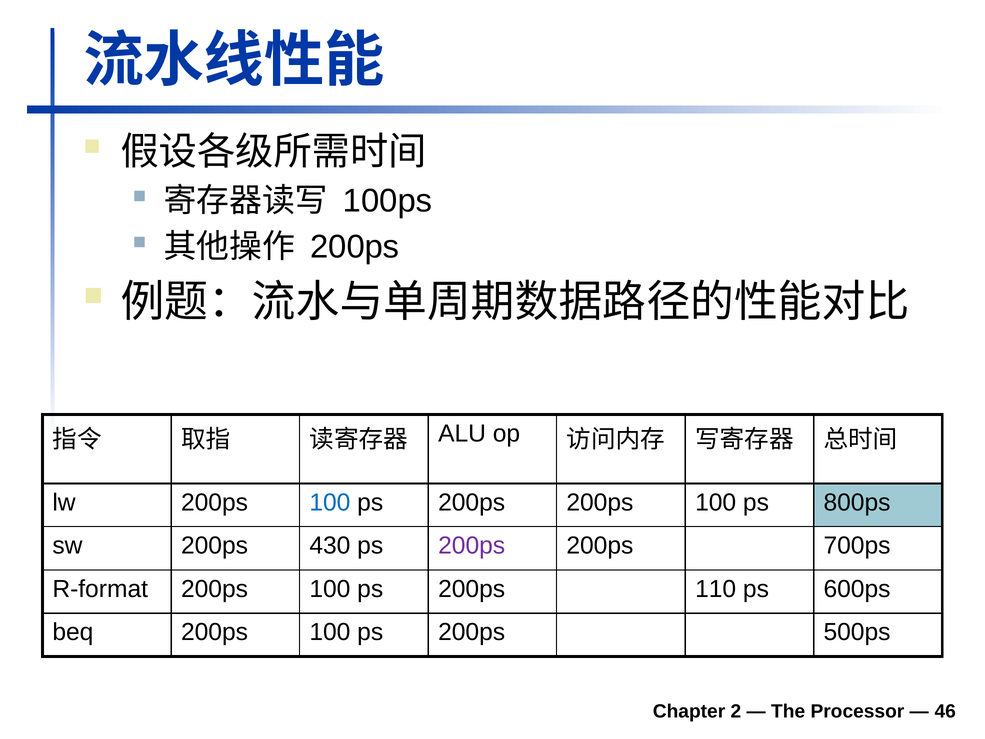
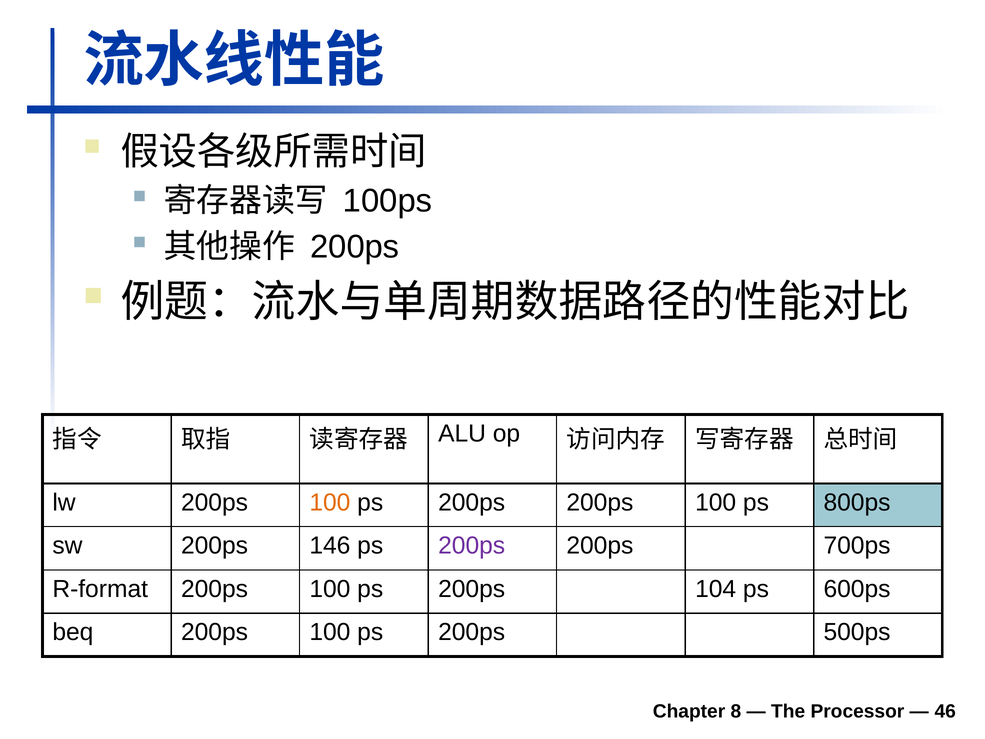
100 colour: blue -> orange (330, 502)
430: 430 -> 146 (330, 545)
110: 110 -> 104 (716, 589)
2: 2 -> 8 (736, 711)
